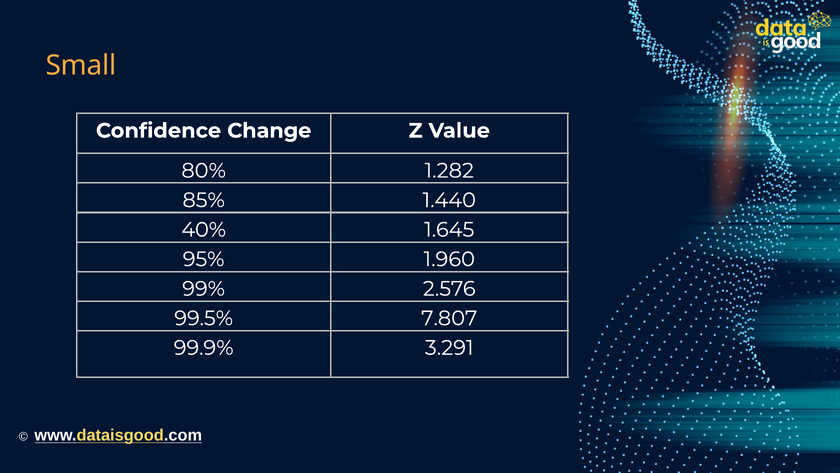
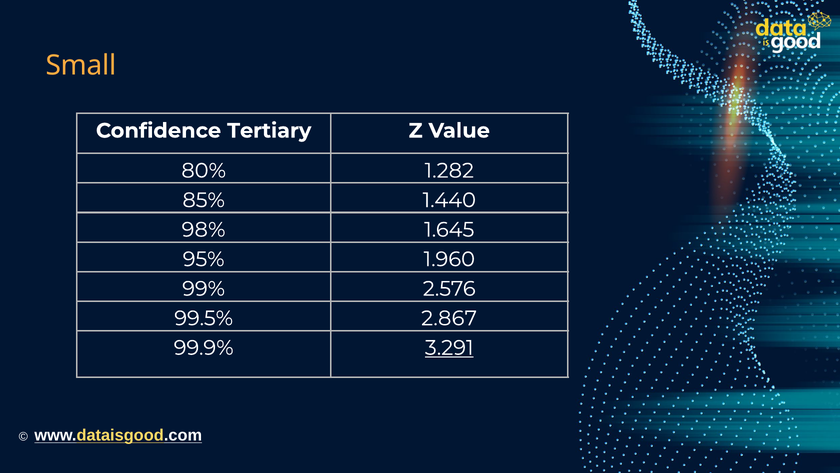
Change: Change -> Tertiary (269, 131)
40%: 40% -> 98% (204, 229)
7.807: 7.807 -> 2.867 (449, 318)
3.291 underline: none -> present (449, 347)
